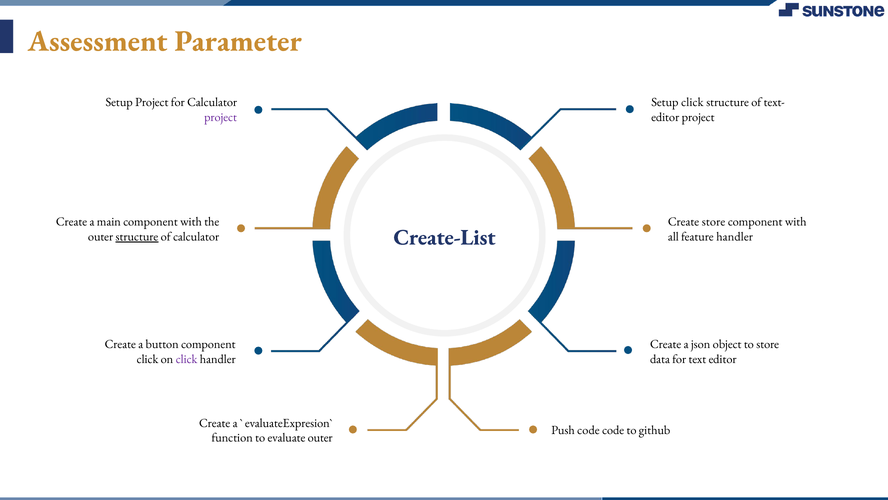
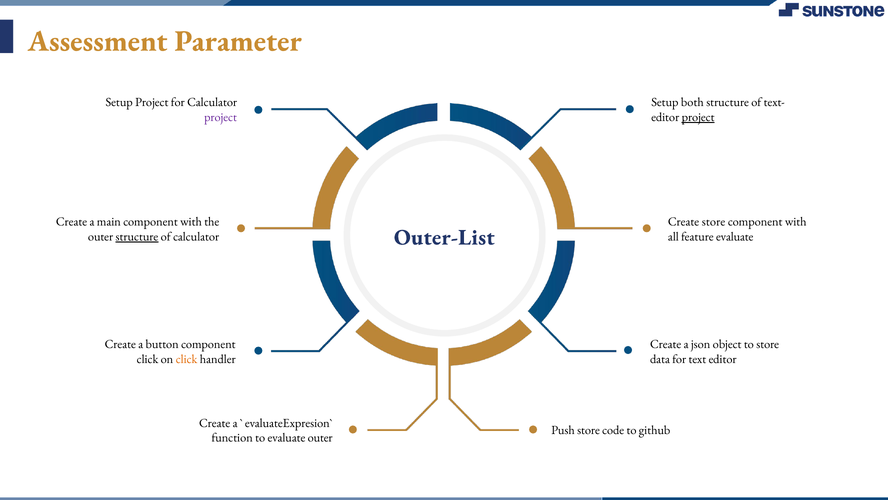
Setup click: click -> both (692, 102)
project underline: none -> present (698, 117)
Create-List: Create-List -> Outer-List (444, 237)
feature handler: handler -> evaluate (735, 236)
click colour: purple -> orange (187, 359)
Push code: code -> store (589, 430)
